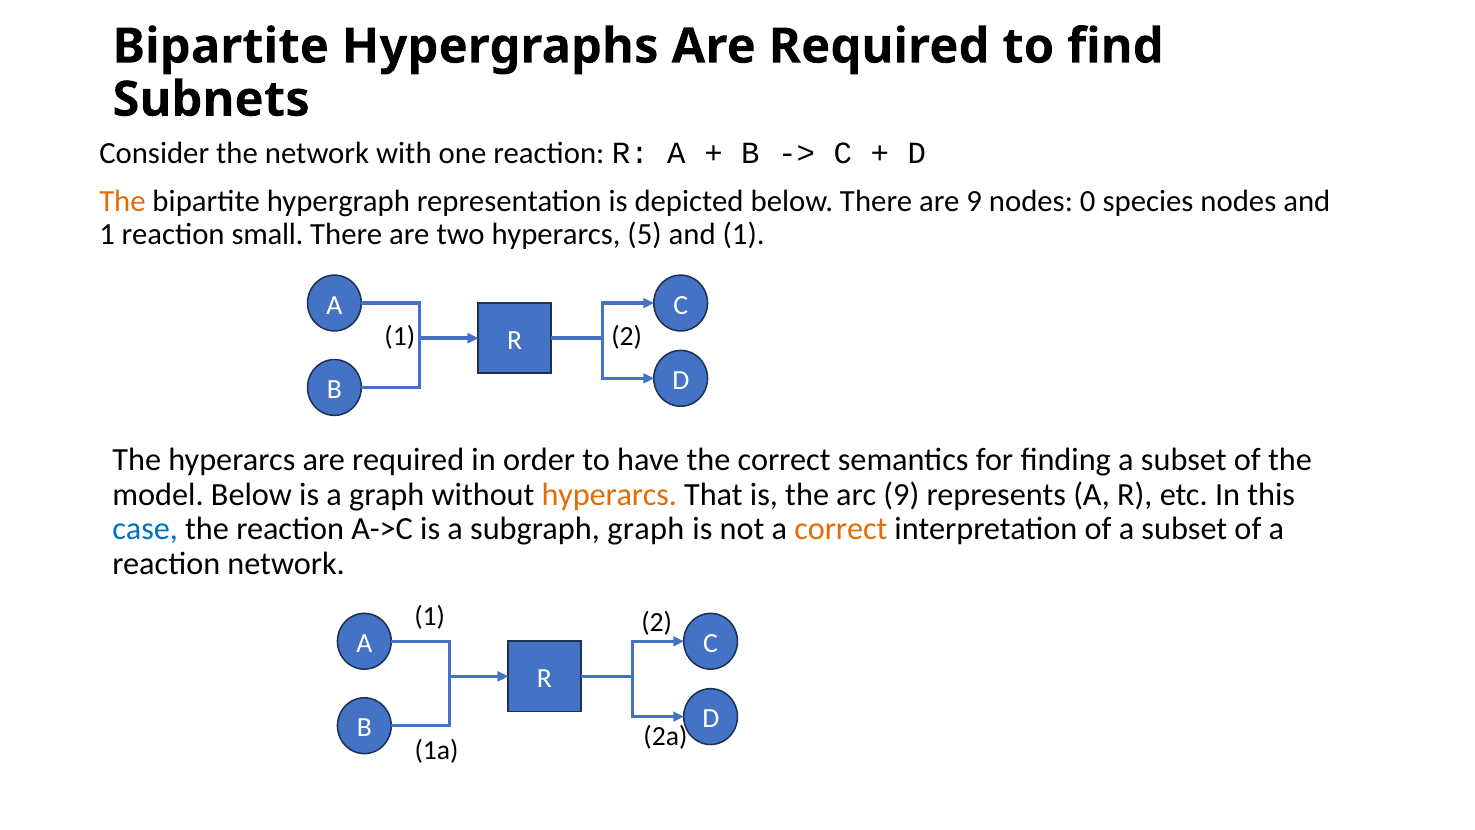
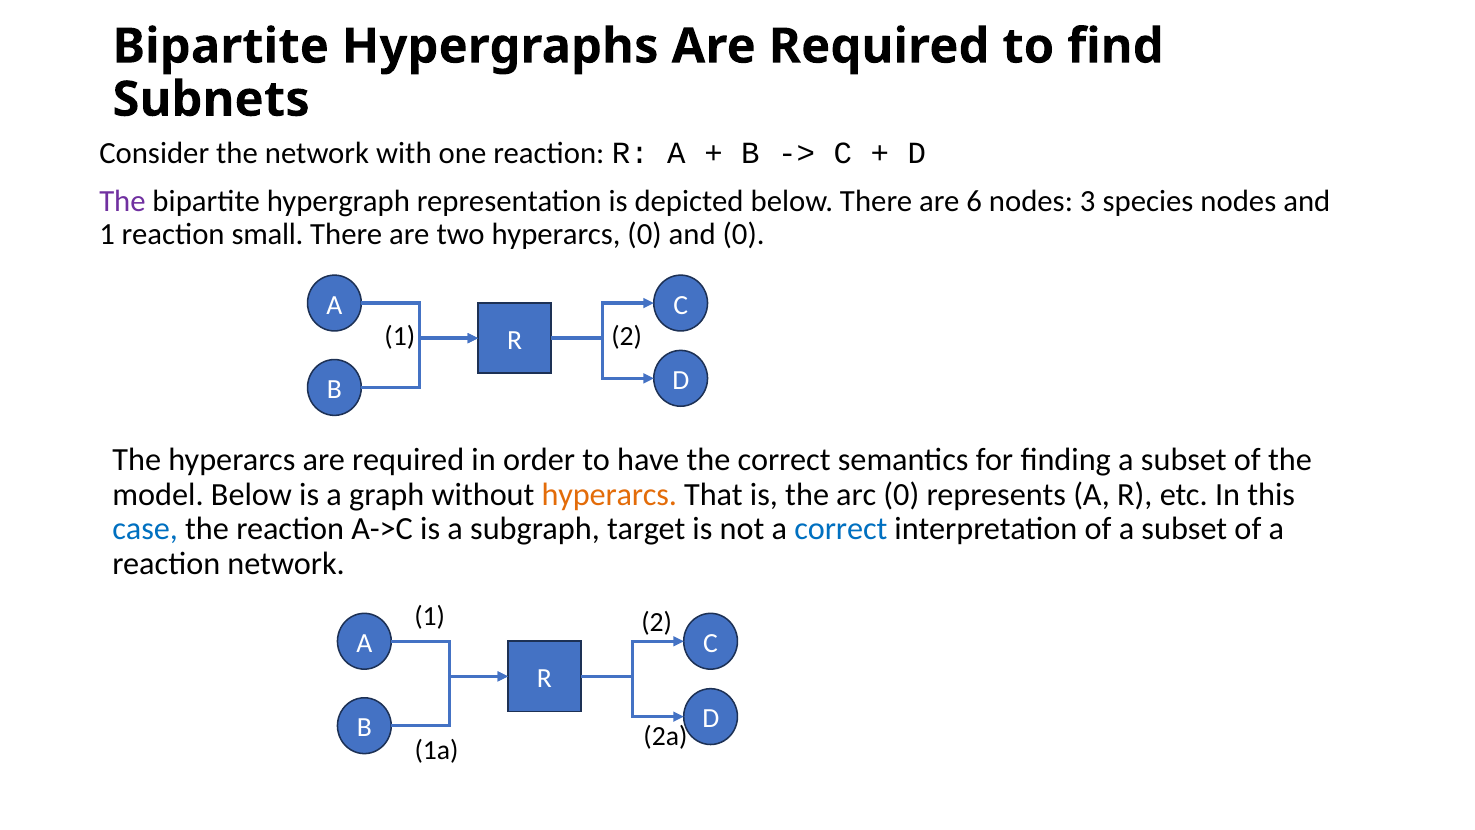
The colour: orange -> purple (122, 202)
are 9: 9 -> 6 (974, 202)
0: 0 -> 3 (1088, 202)
hyperarcs 5: 5 -> 0 (645, 235)
1: 1 -> 0 (744, 235)
arc 9: 9 -> 0 (901, 494)
subgraph graph: graph -> target (646, 529)
correct colour: orange -> blue (841, 529)
